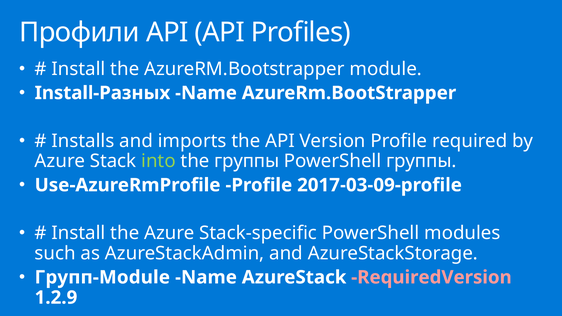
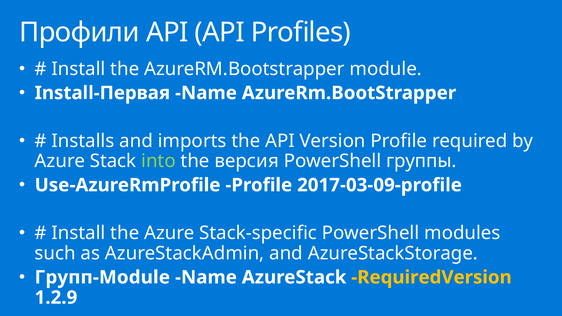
Install-Разных: Install-Разных -> Install-Первая (102, 93)
the группы: группы -> версия (247, 161)
RequiredVersion colour: pink -> yellow (432, 277)
